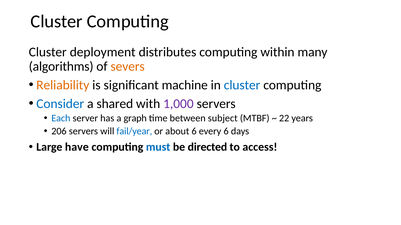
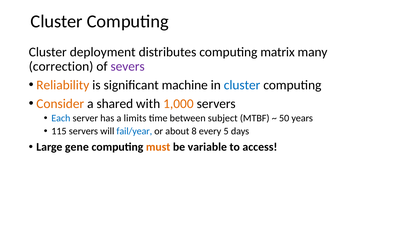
within: within -> matrix (278, 52)
algorithms: algorithms -> correction (61, 67)
severs colour: orange -> purple (128, 67)
Consider colour: blue -> orange (60, 104)
1,000 colour: purple -> orange (178, 104)
graph: graph -> limits (135, 119)
22: 22 -> 50 (284, 119)
206: 206 -> 115 (59, 132)
about 6: 6 -> 8 (194, 132)
every 6: 6 -> 5 (226, 132)
have: have -> gene (77, 147)
must colour: blue -> orange (158, 147)
directed: directed -> variable (207, 147)
